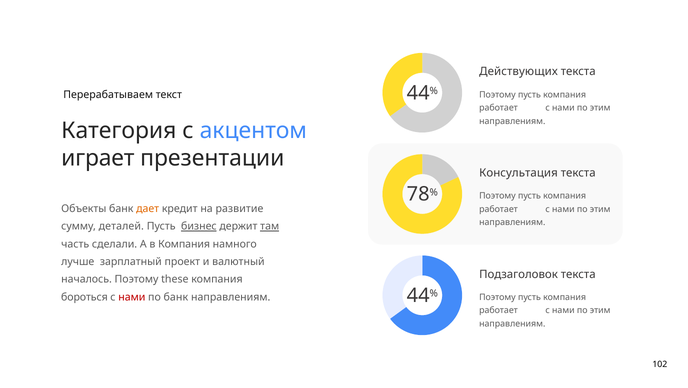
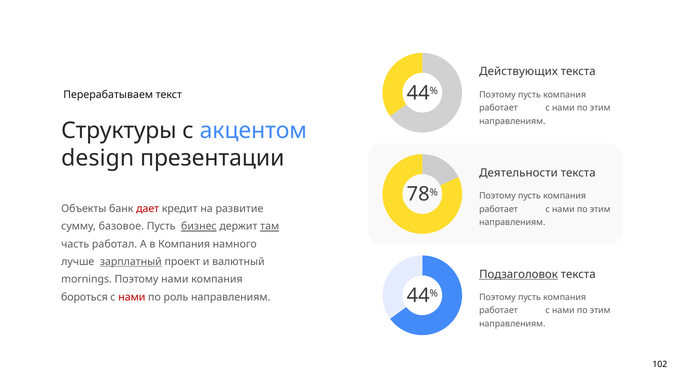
Категория: Категория -> Структуры (119, 131)
играет: играет -> design (98, 158)
Консультация: Консультация -> Деятельности (518, 173)
дает colour: orange -> red (148, 209)
деталей: деталей -> базовое (121, 226)
сделали: сделали -> работал (115, 244)
зарплатный underline: none -> present (131, 262)
Подзаголовок underline: none -> present (519, 274)
началось: началось -> mornings (87, 279)
Поэтому these: these -> нами (175, 279)
по банк: банк -> роль (176, 297)
